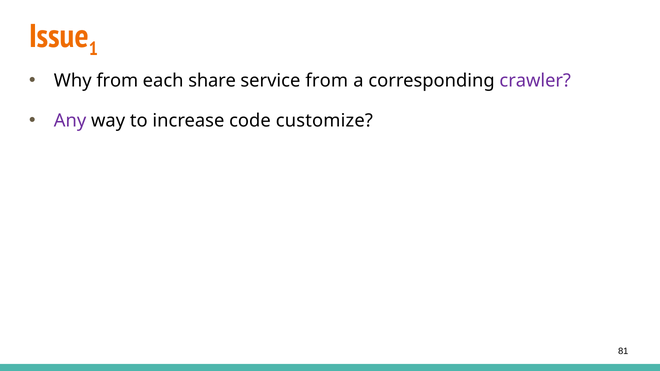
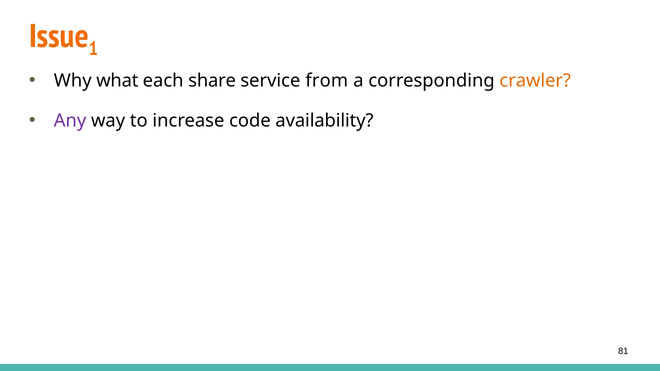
Why from: from -> what (117, 81)
crawler colour: purple -> orange (535, 81)
customize: customize -> availability (324, 121)
